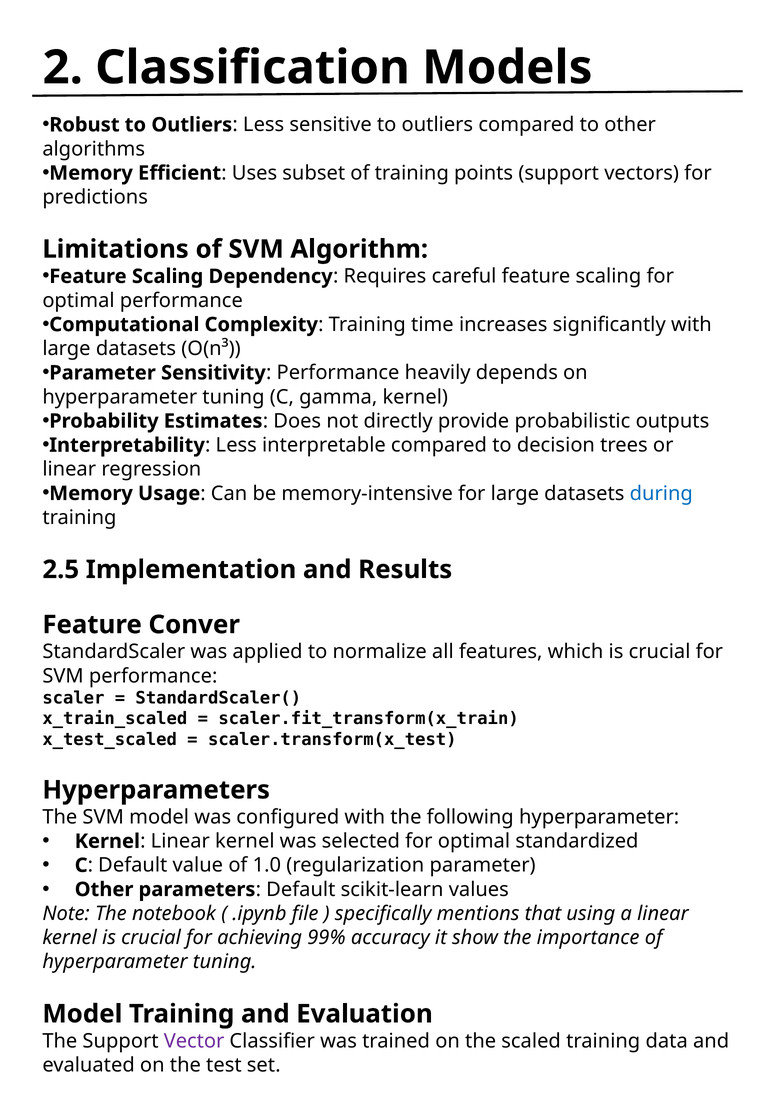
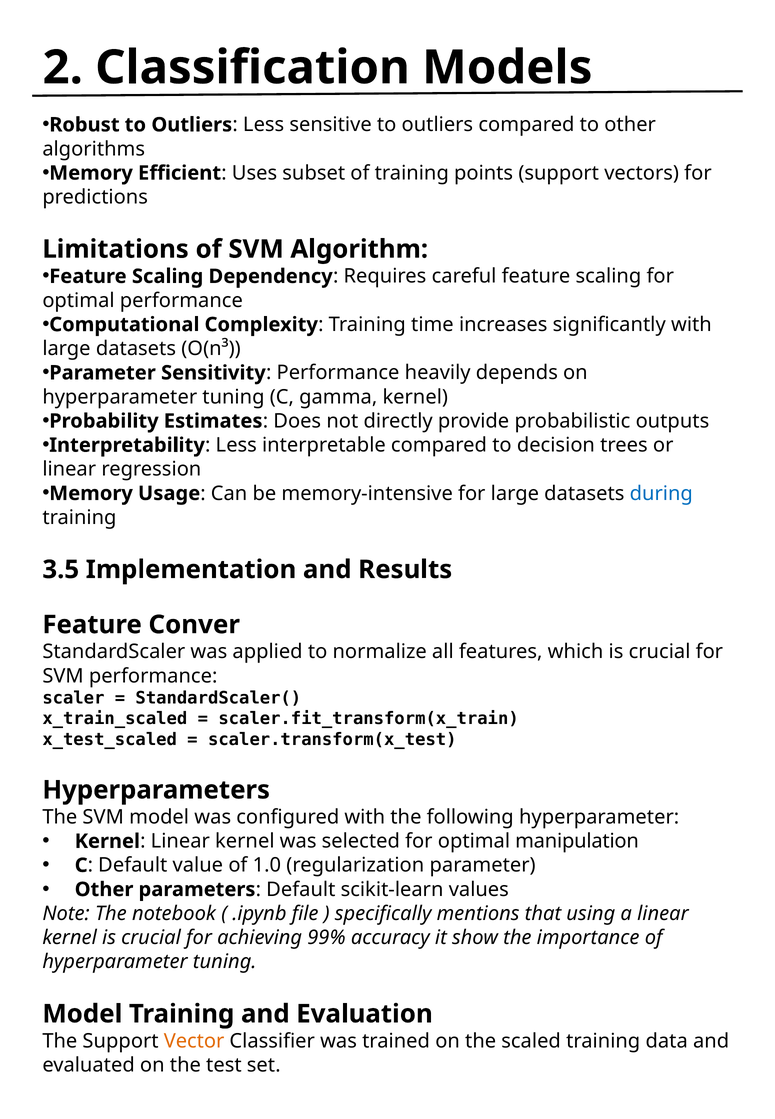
2.5: 2.5 -> 3.5 (61, 570)
standardized: standardized -> manipulation (577, 842)
Vector colour: purple -> orange (194, 1041)
